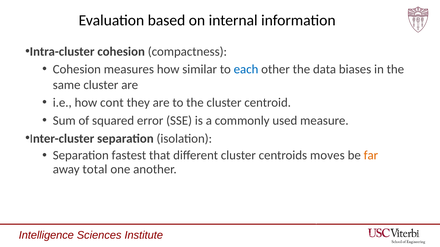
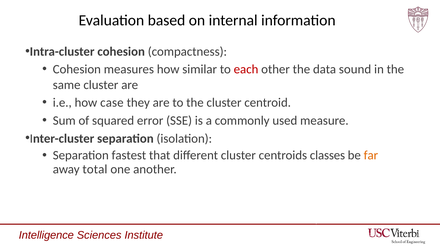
each colour: blue -> red (246, 69)
biases: biases -> sound (355, 69)
cont: cont -> case (112, 103)
moves: moves -> classes (327, 156)
